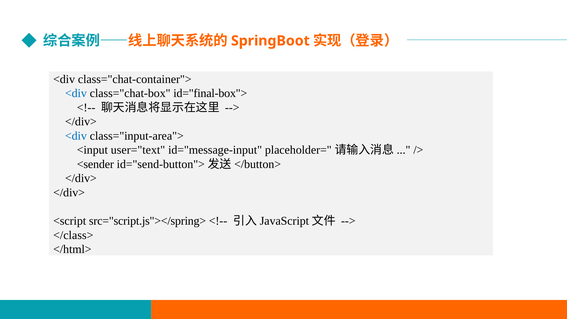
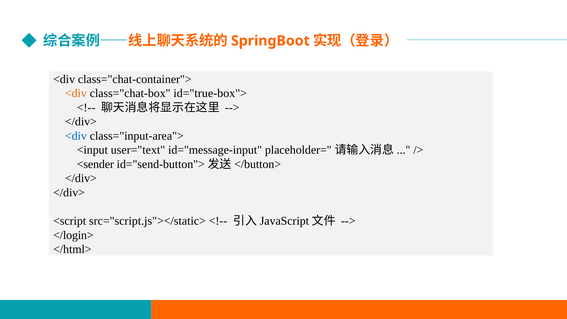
<div colour: blue -> orange (76, 93)
id="final-box">: id="final-box"> -> id="true-box"> (210, 93)
src="script.js"></spring>: src="script.js"></spring> -> src="script.js"></static> (147, 221)
</class>: </class> -> </login> (73, 235)
